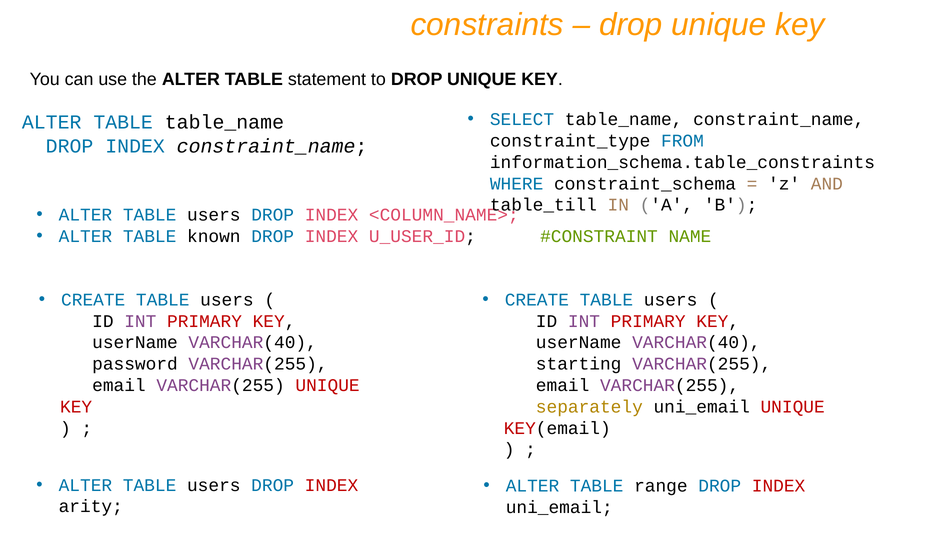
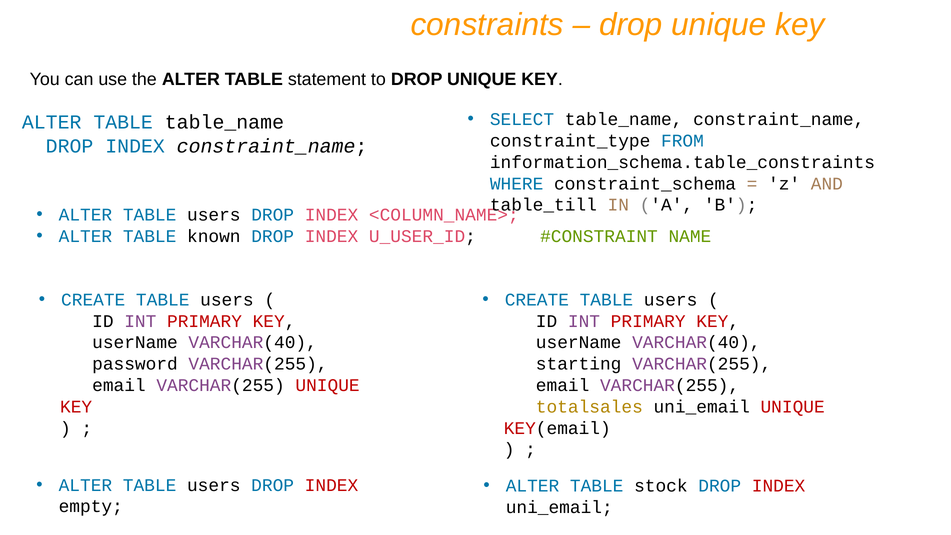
separately: separately -> totalsales (589, 407)
range: range -> stock (661, 486)
arity: arity -> empty (91, 506)
